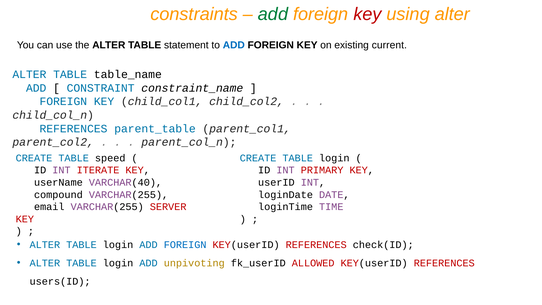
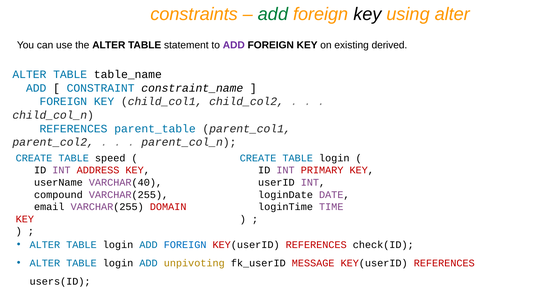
key colour: red -> black (367, 14)
ADD colour: blue -> purple (234, 45)
current: current -> derived (389, 45)
ITERATE: ITERATE -> ADDRESS (98, 170)
SERVER: SERVER -> DOMAIN (168, 207)
ALLOWED: ALLOWED -> MESSAGE (313, 263)
